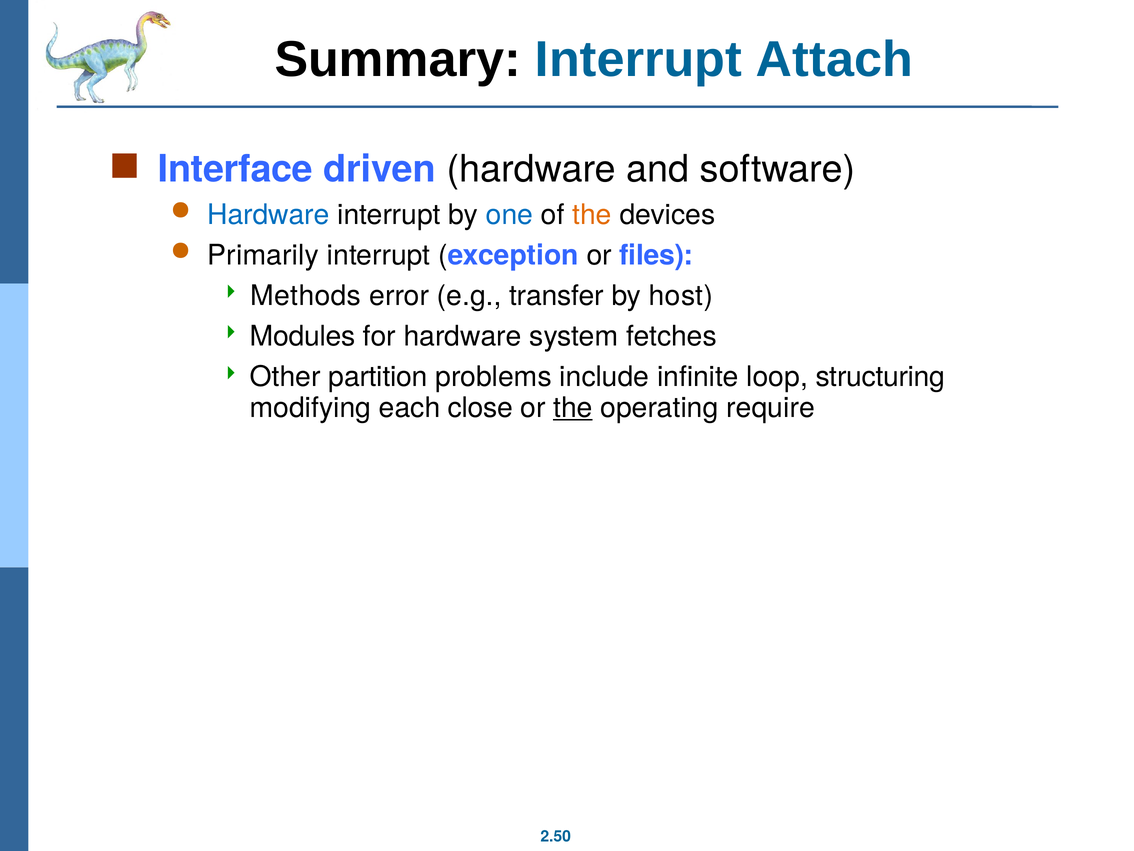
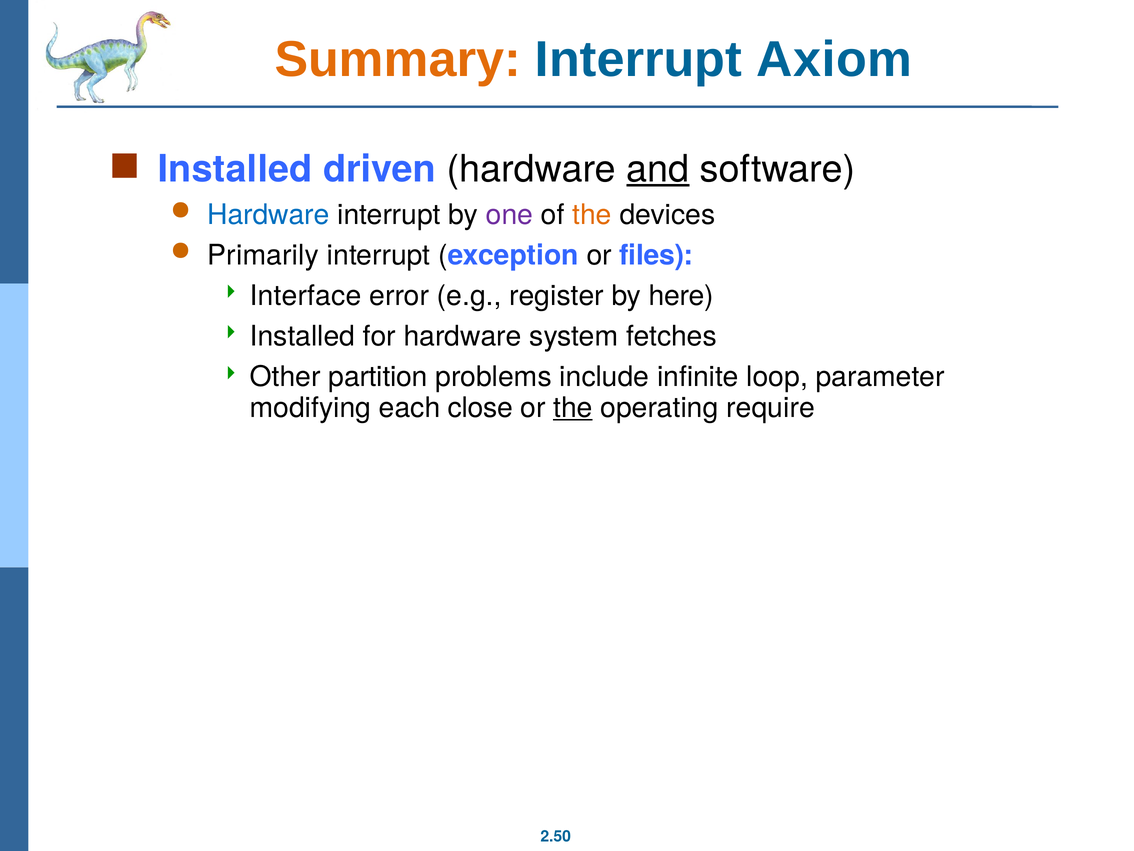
Summary colour: black -> orange (398, 60)
Attach: Attach -> Axiom (834, 60)
Interface: Interface -> Installed (235, 169)
and underline: none -> present (658, 169)
one colour: blue -> purple (510, 215)
Methods: Methods -> Interface (306, 296)
transfer: transfer -> register (557, 296)
host: host -> here (681, 296)
Modules: Modules -> Installed (303, 336)
structuring: structuring -> parameter (880, 377)
